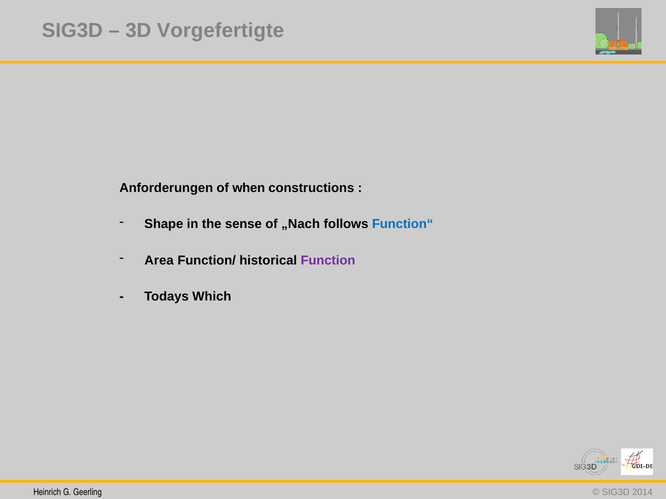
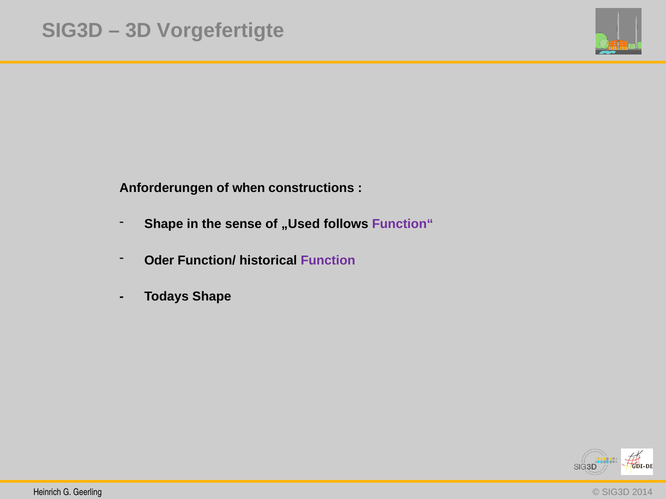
„Nach: „Nach -> „Used (301, 224)
Function“ colour: blue -> purple (403, 224)
Area: Area -> Oder (159, 261)
Todays Which: Which -> Shape (212, 297)
